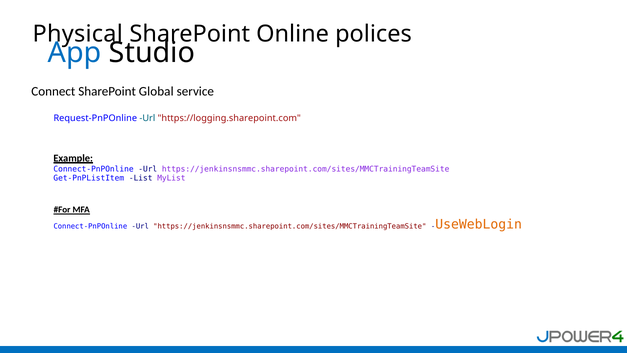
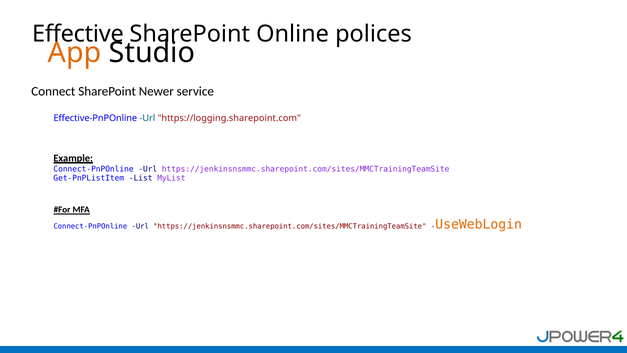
Physical: Physical -> Effective (78, 34)
App colour: blue -> orange (75, 53)
Global: Global -> Newer (156, 91)
Request-PnPOnline: Request-PnPOnline -> Effective-PnPOnline (95, 118)
